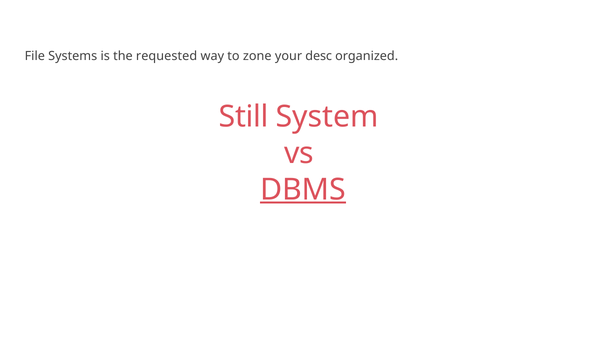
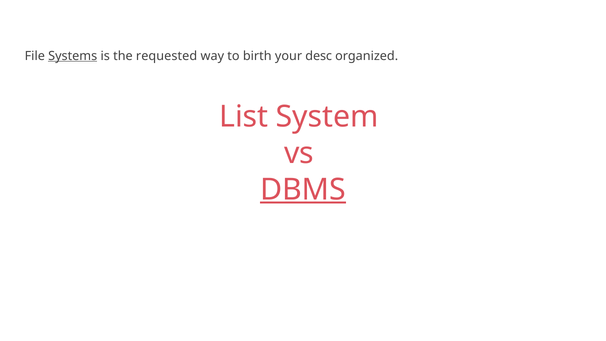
Systems underline: none -> present (73, 56)
zone: zone -> birth (257, 56)
Still: Still -> List (244, 117)
